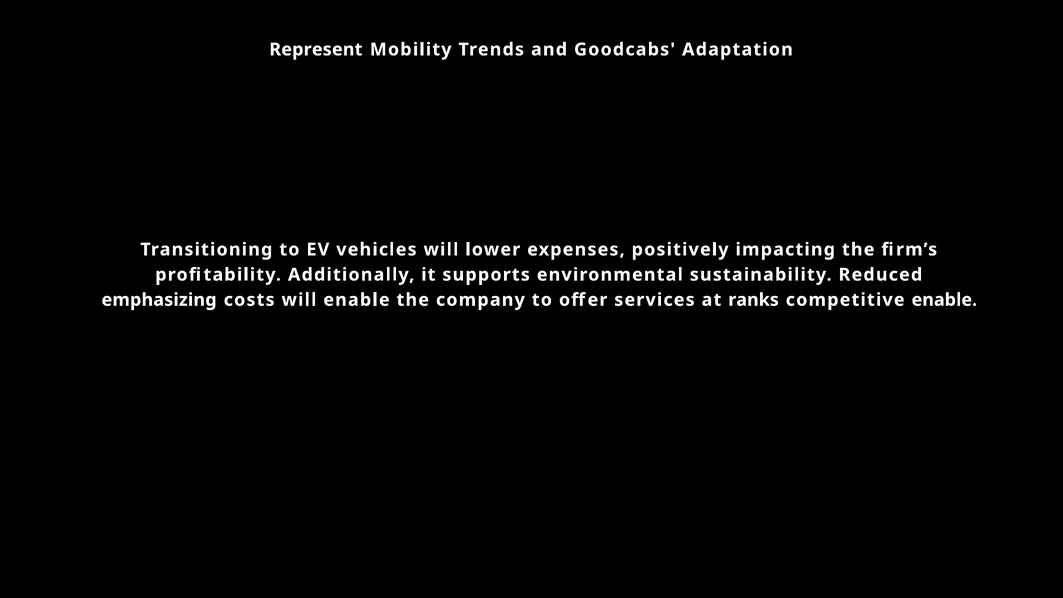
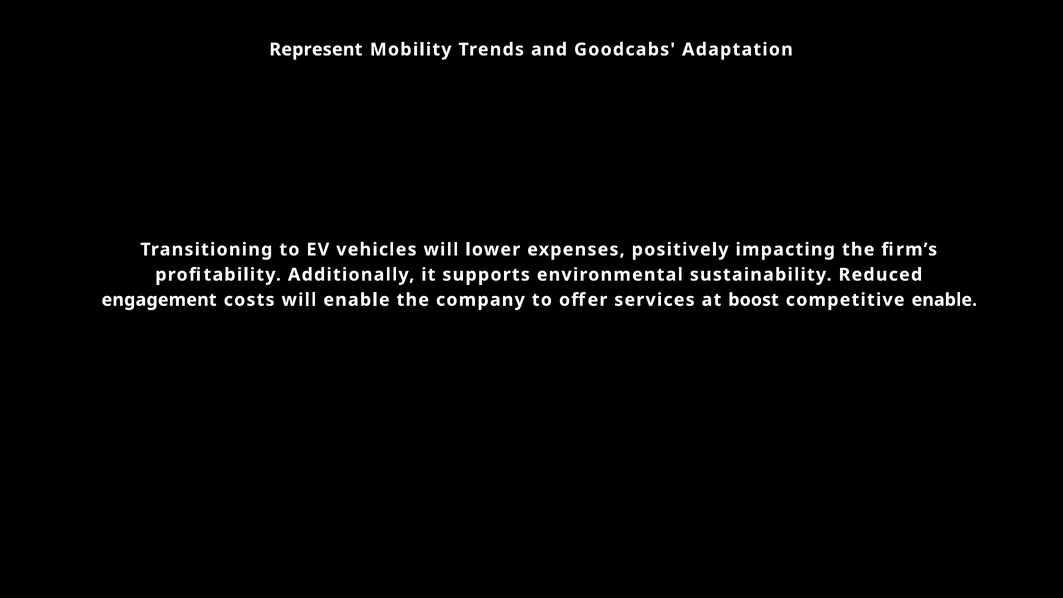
emphasizing: emphasizing -> engagement (159, 300)
ranks: ranks -> boost (754, 300)
